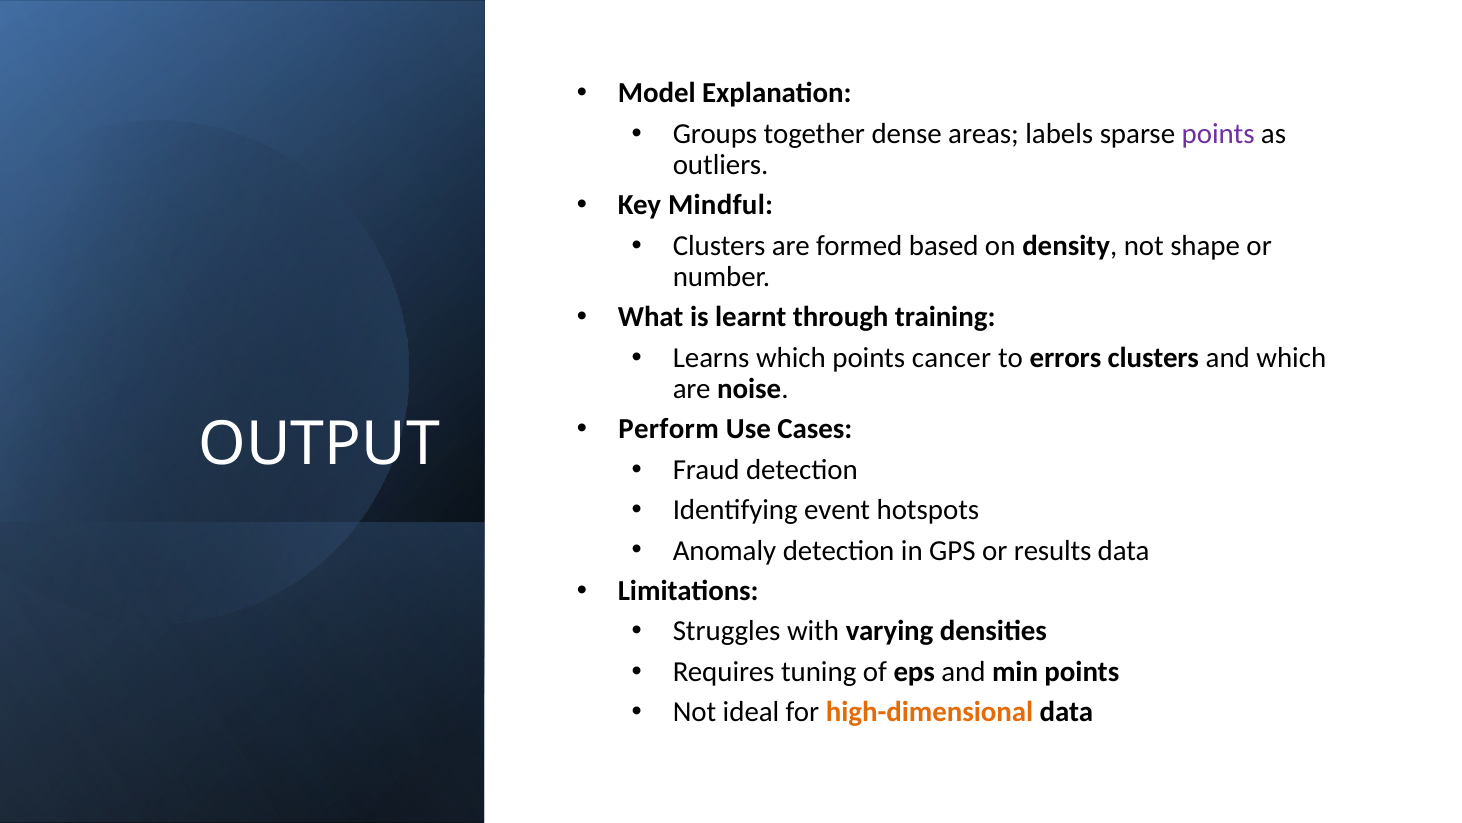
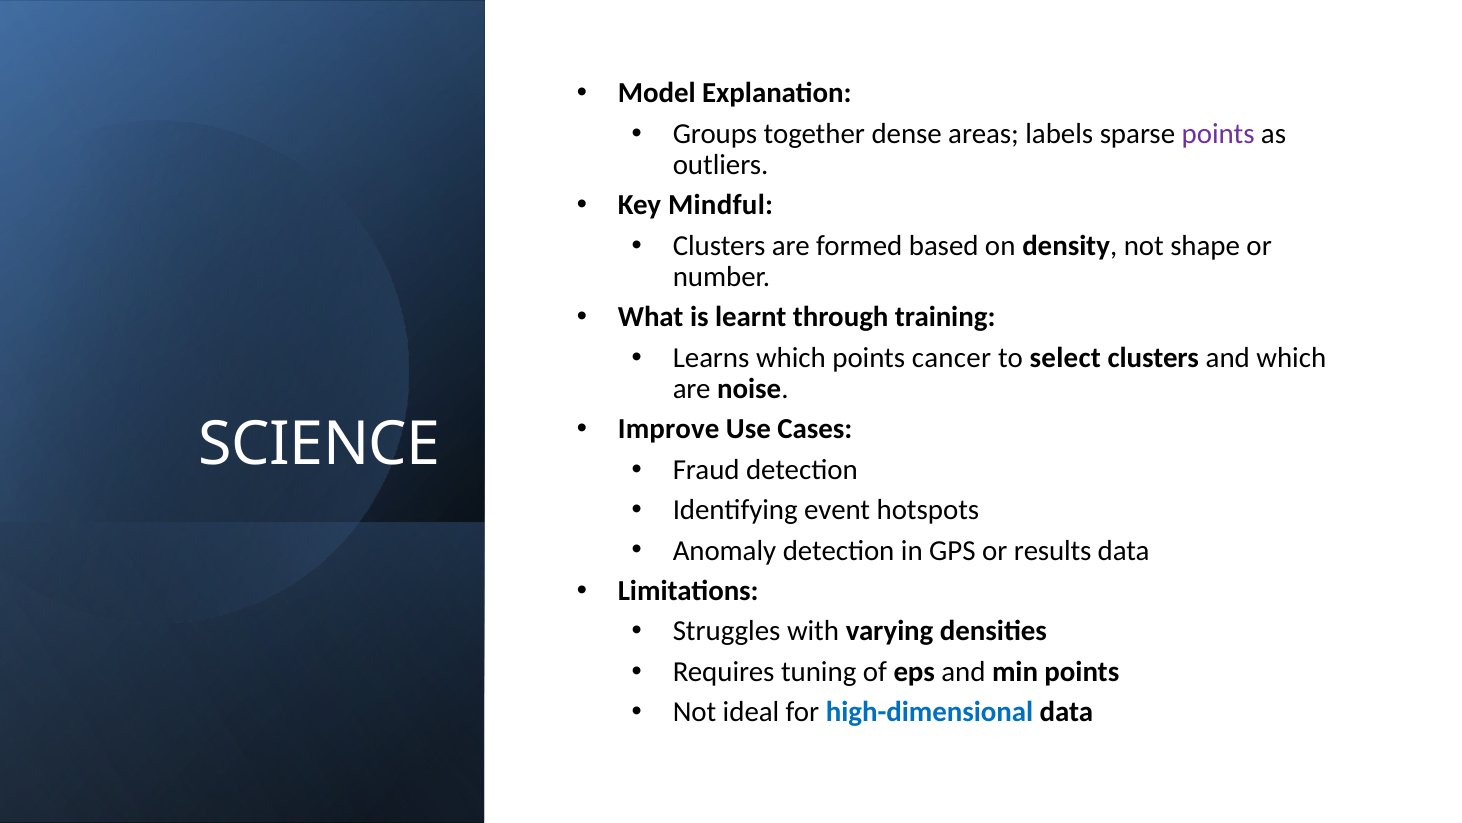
errors: errors -> select (1065, 357)
Perform: Perform -> Improve (669, 429)
OUTPUT: OUTPUT -> SCIENCE (320, 444)
high-dimensional colour: orange -> blue (930, 712)
